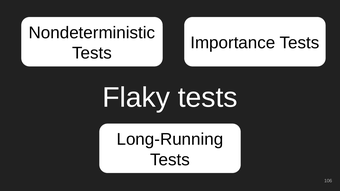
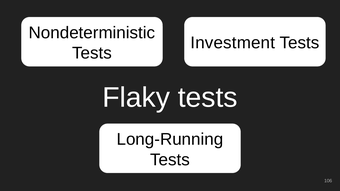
Importance: Importance -> Investment (233, 43)
